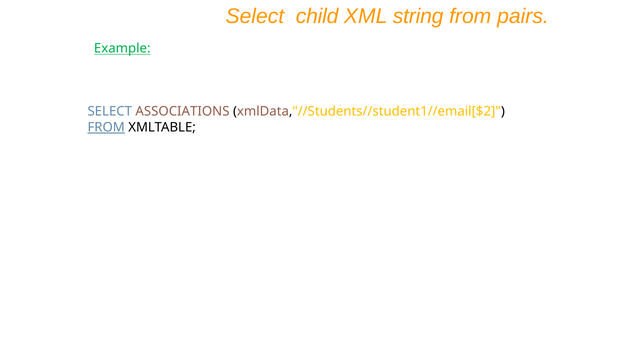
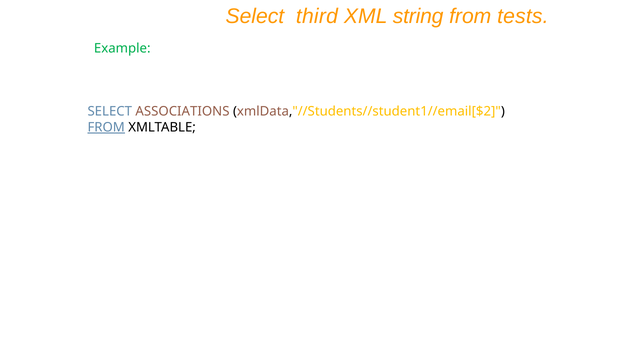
child: child -> third (317, 16)
pairs: pairs -> tests (523, 16)
Example underline: present -> none (122, 49)
